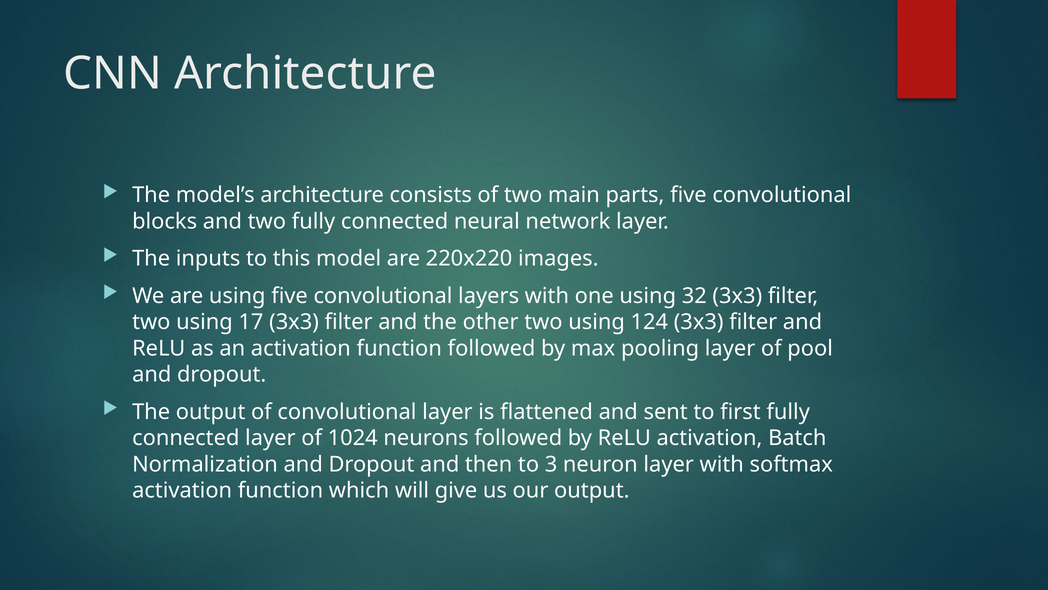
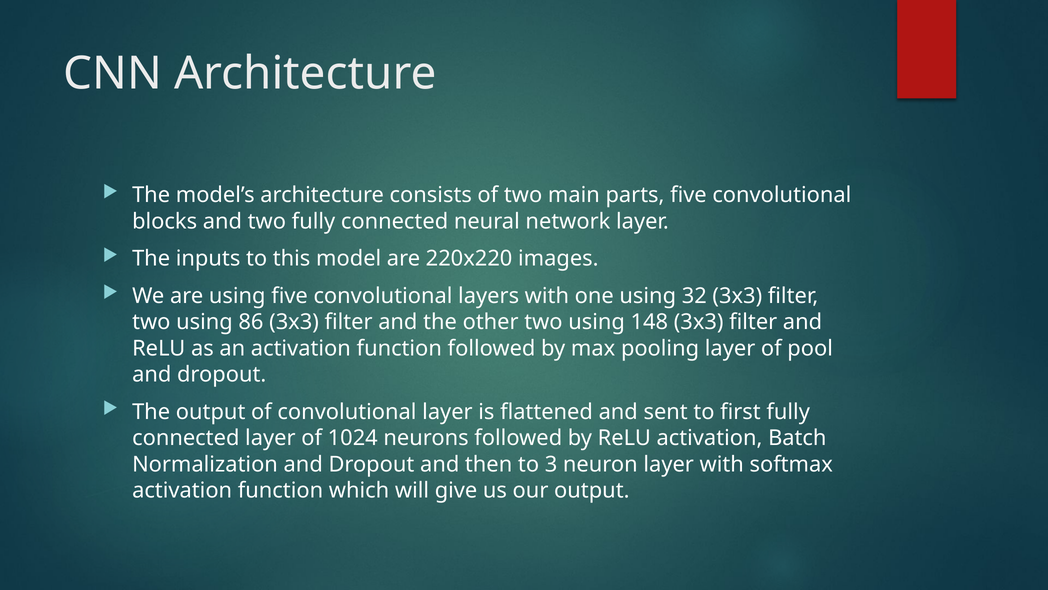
17: 17 -> 86 (251, 322)
124: 124 -> 148 (649, 322)
